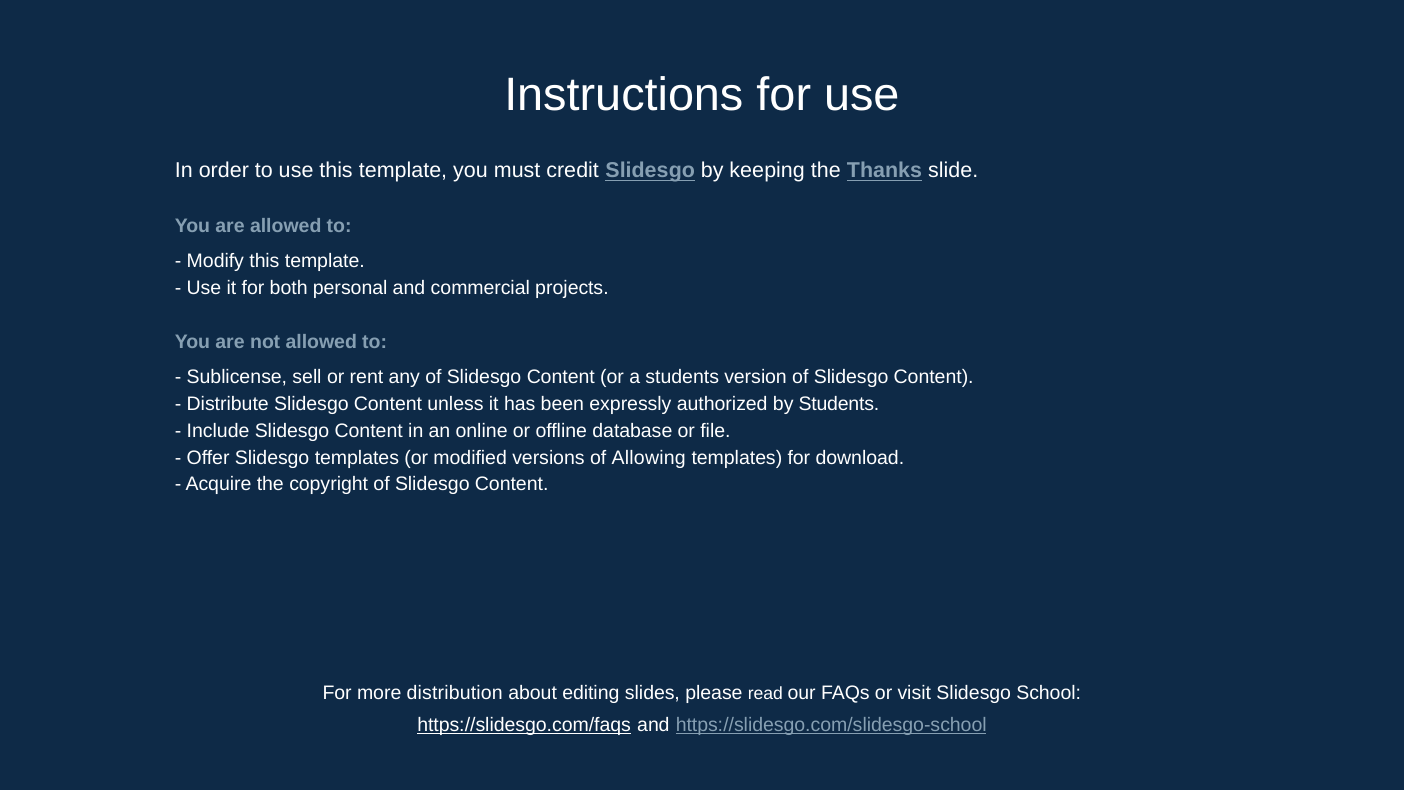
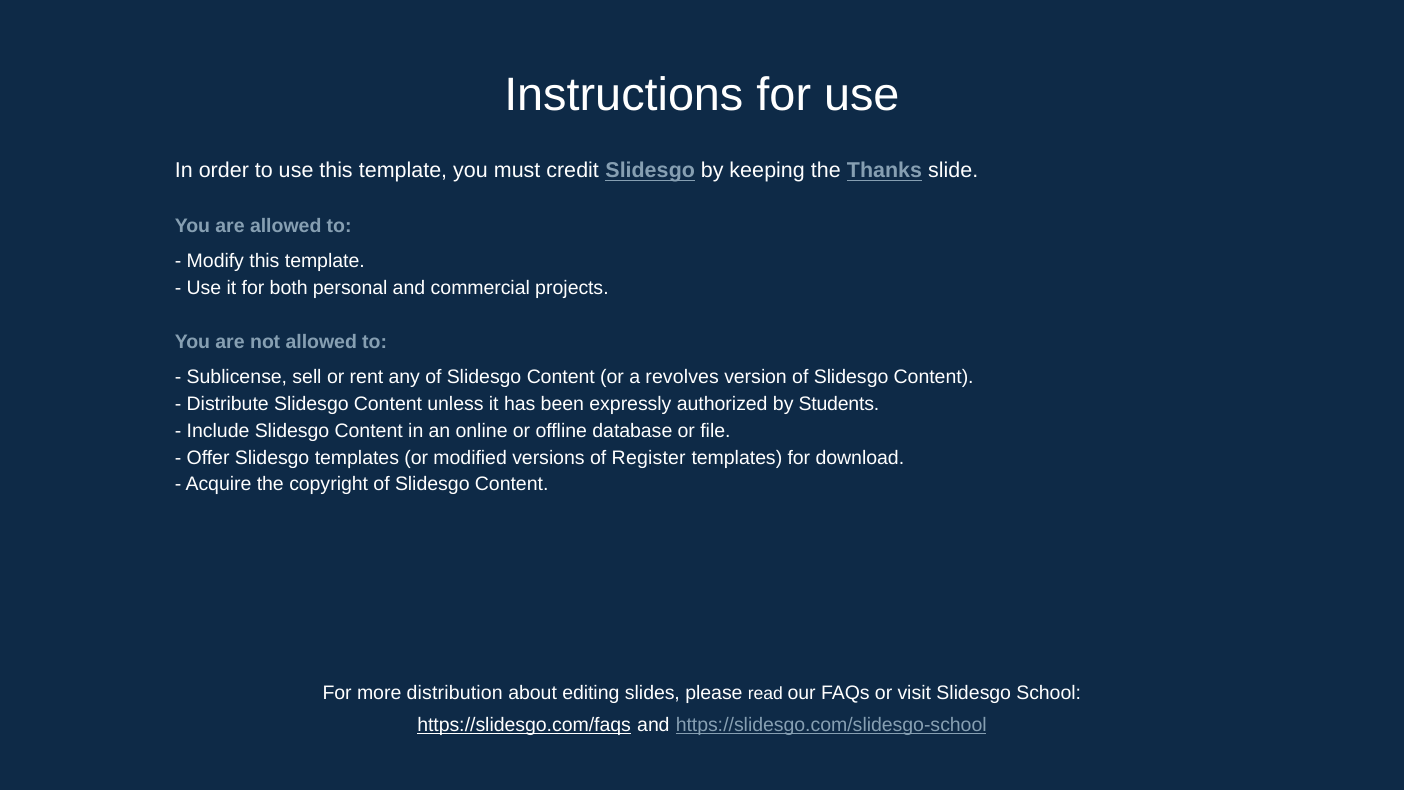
a students: students -> revolves (682, 377)
Allowing: Allowing -> Register (649, 457)
